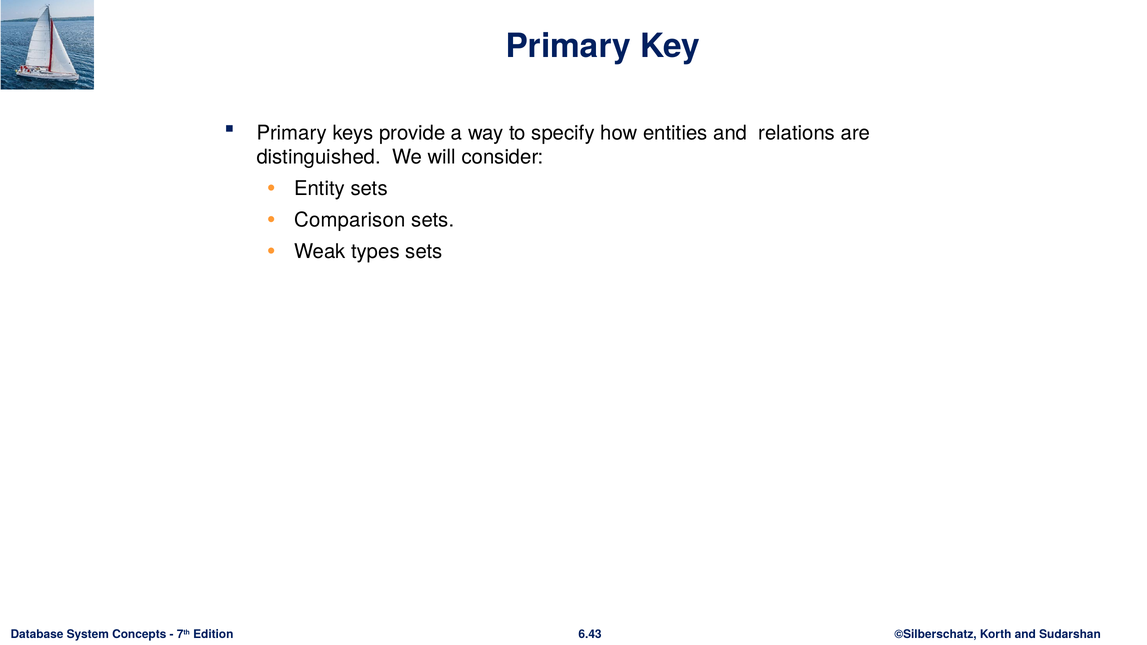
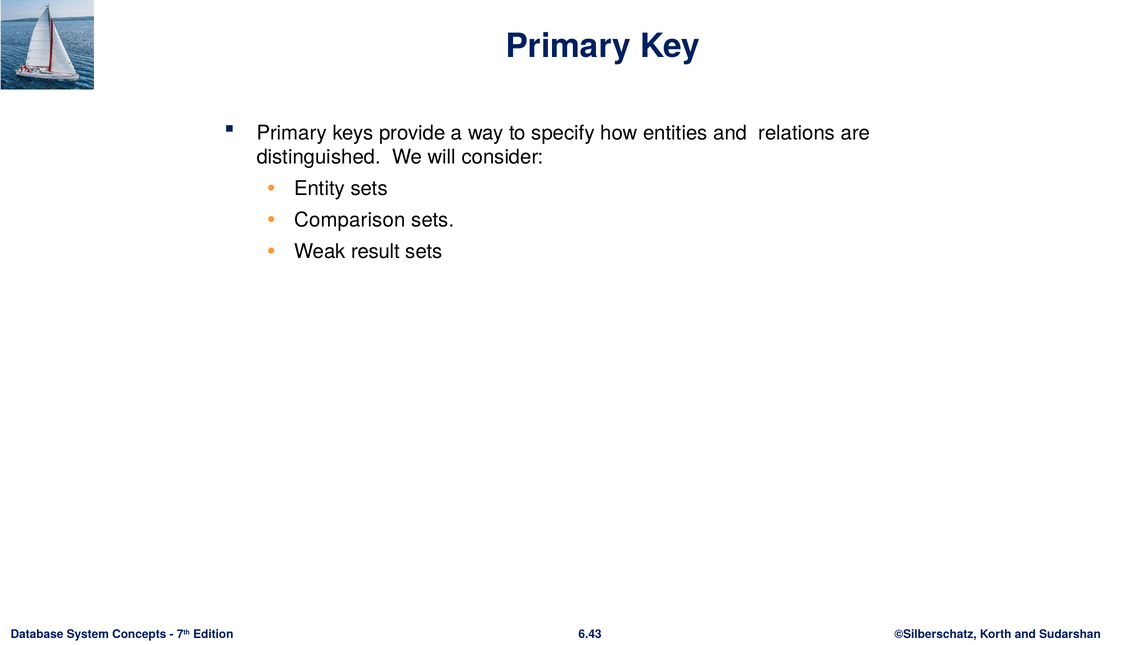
types: types -> result (376, 252)
